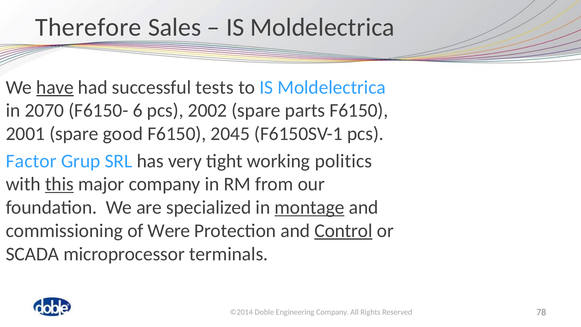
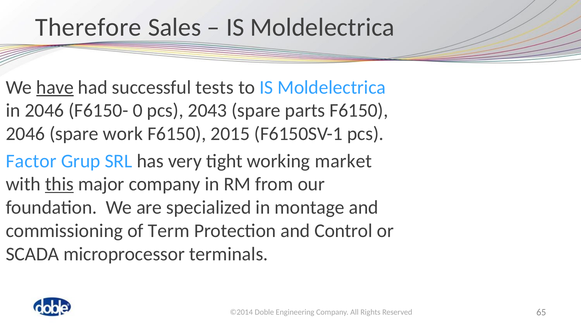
in 2070: 2070 -> 2046 (44, 111)
6: 6 -> 0 (138, 111)
2002: 2002 -> 2043 (207, 111)
2001: 2001 -> 2046 (25, 134)
good: good -> work (123, 134)
2045: 2045 -> 2015 (230, 134)
politics: politics -> market (343, 161)
montage underline: present -> none (310, 207)
Were: Were -> Term (169, 231)
Control underline: present -> none (343, 231)
78: 78 -> 65 (541, 312)
